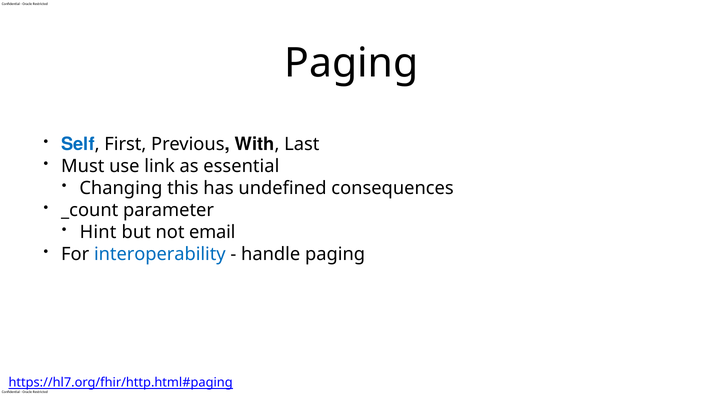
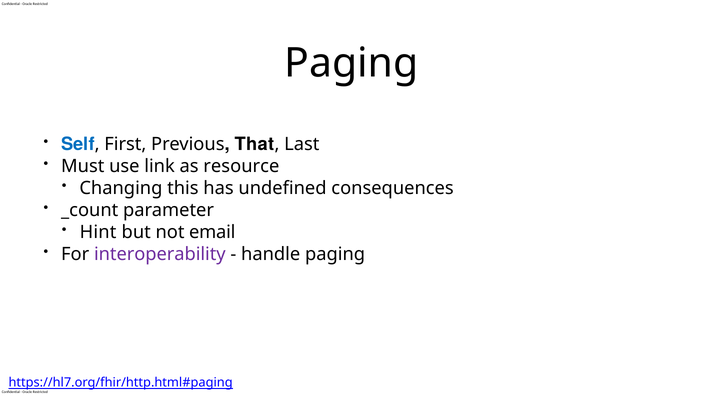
With: With -> That (255, 144)
essential: essential -> resource (241, 166)
interoperability colour: blue -> purple (160, 254)
